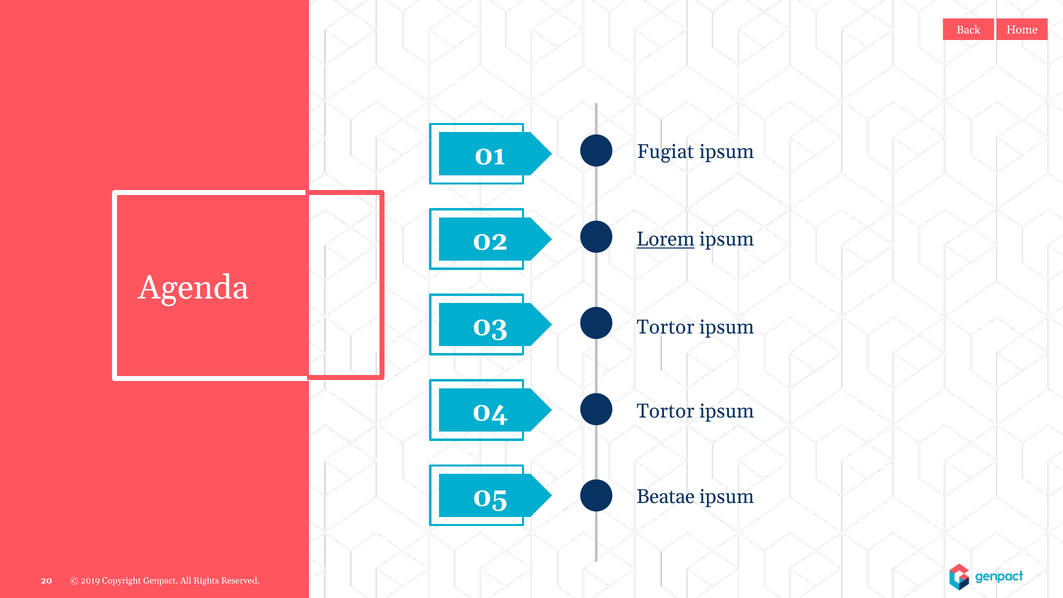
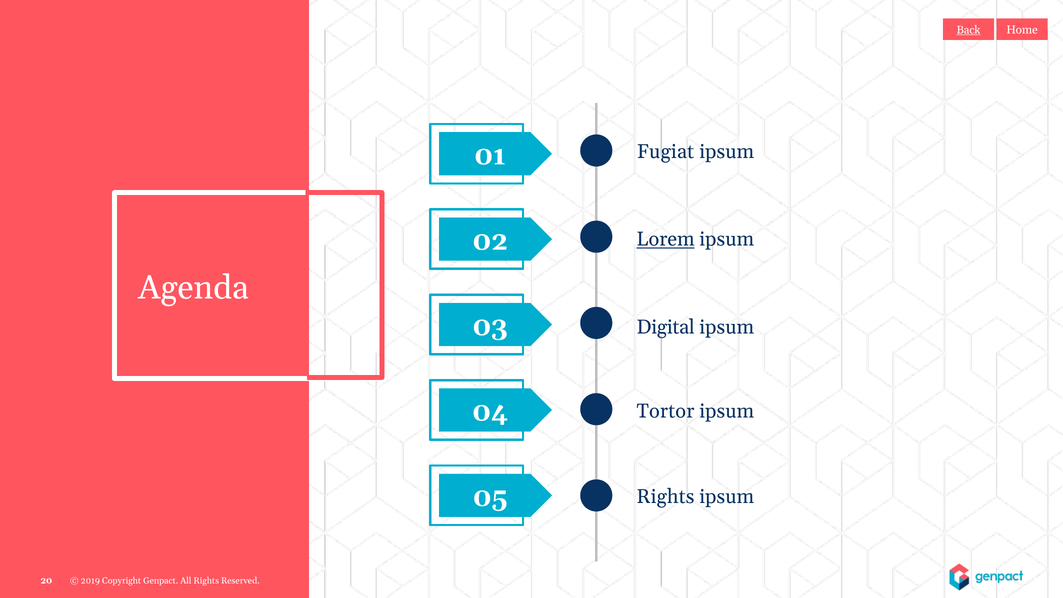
Back underline: none -> present (968, 30)
Tortor: Tortor -> Digital (666, 327)
Beatae: Beatae -> Rights (665, 496)
